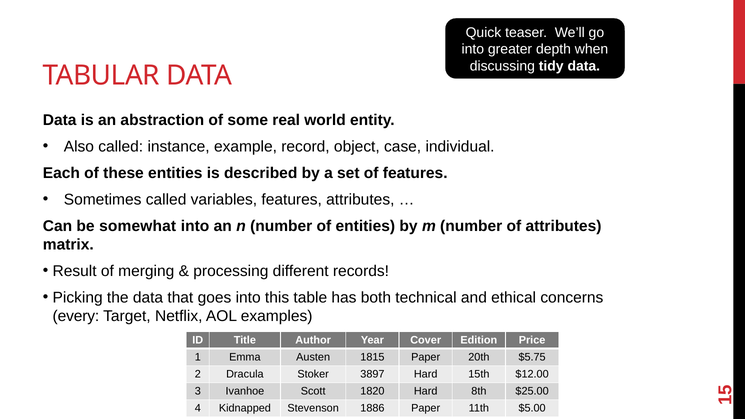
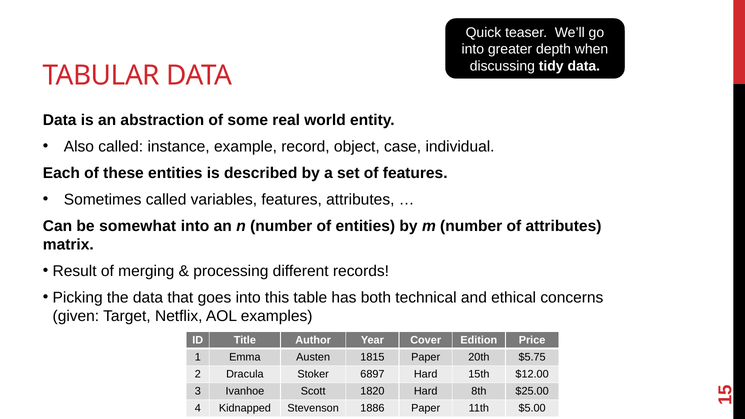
every: every -> given (76, 316)
3897: 3897 -> 6897 (372, 374)
